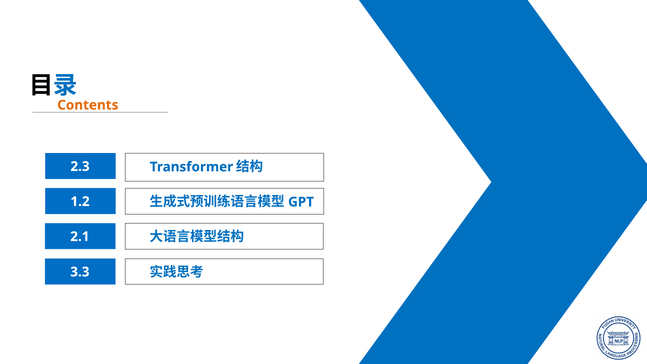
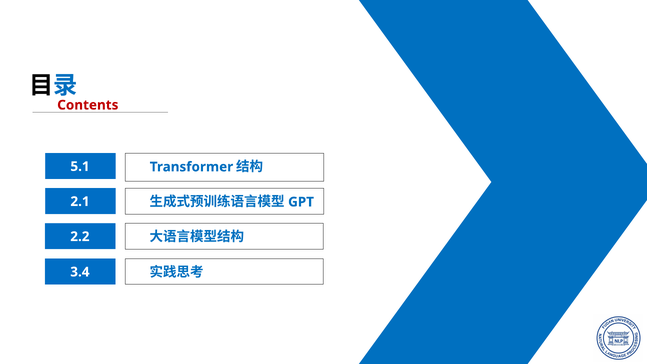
Contents colour: orange -> red (88, 105)
2.3: 2.3 -> 5.1 (80, 166)
1.2: 1.2 -> 2.1 (80, 201)
2.1: 2.1 -> 2.2 (80, 237)
3.3: 3.3 -> 3.4 (80, 272)
